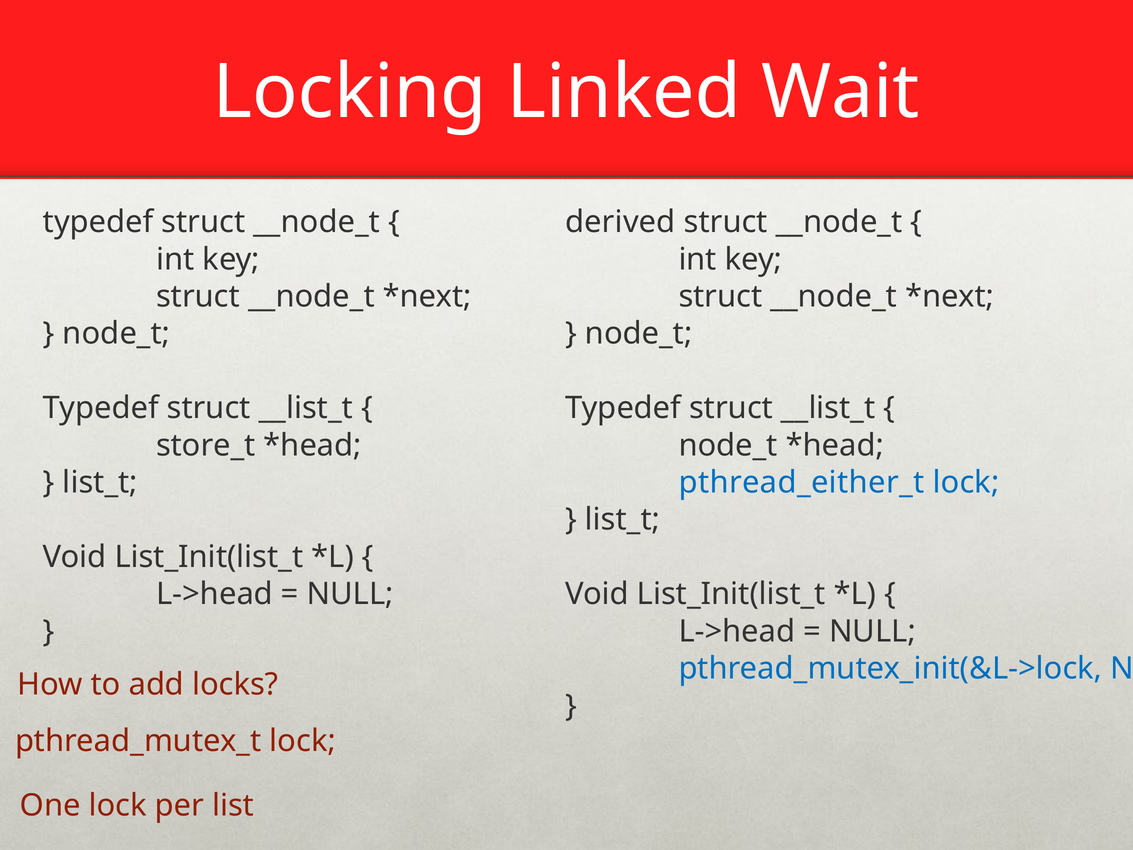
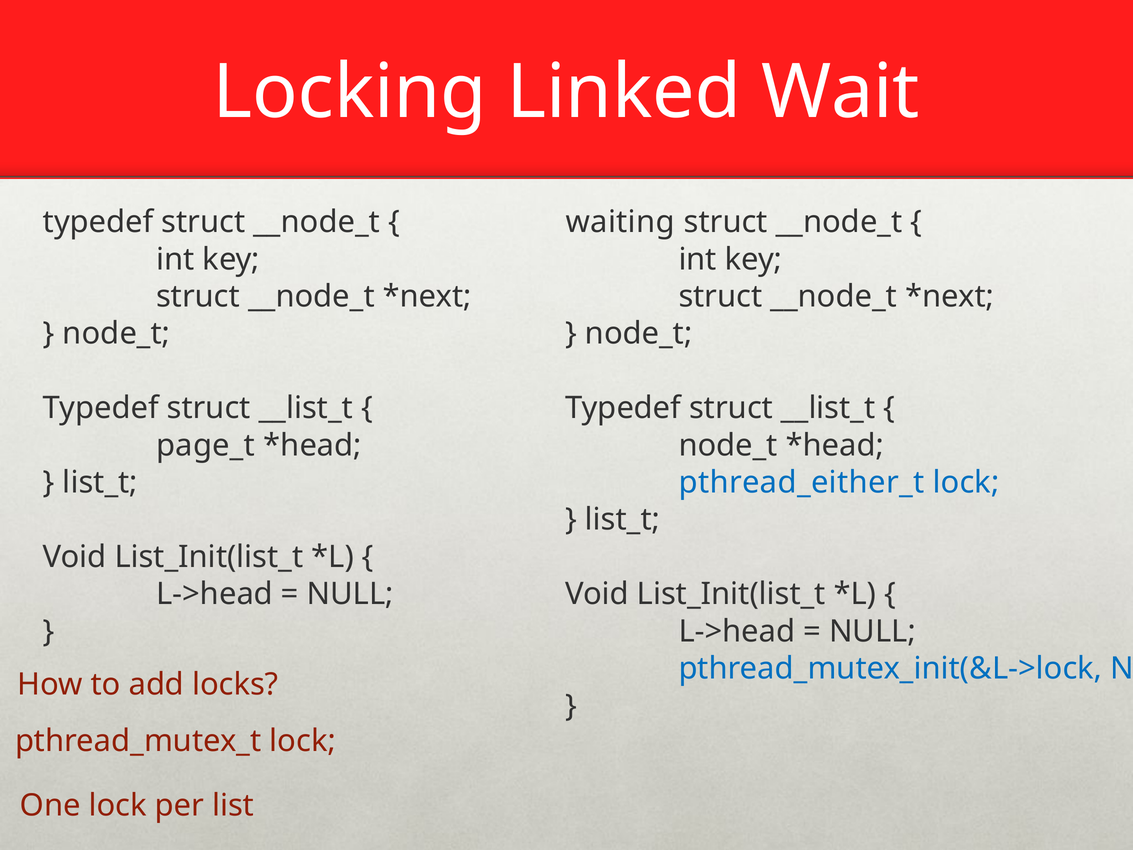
derived: derived -> waiting (620, 222)
store_t: store_t -> page_t (206, 445)
